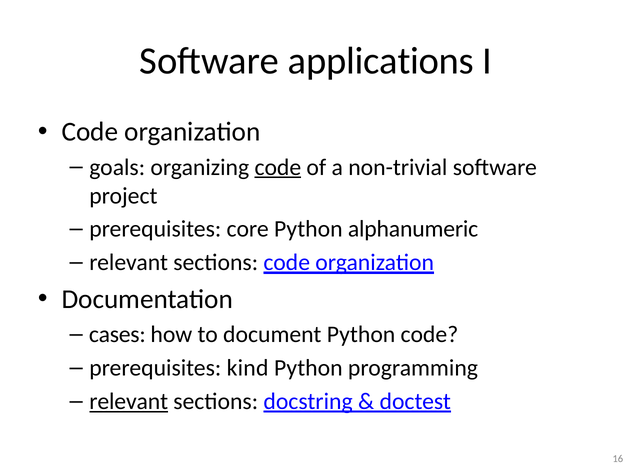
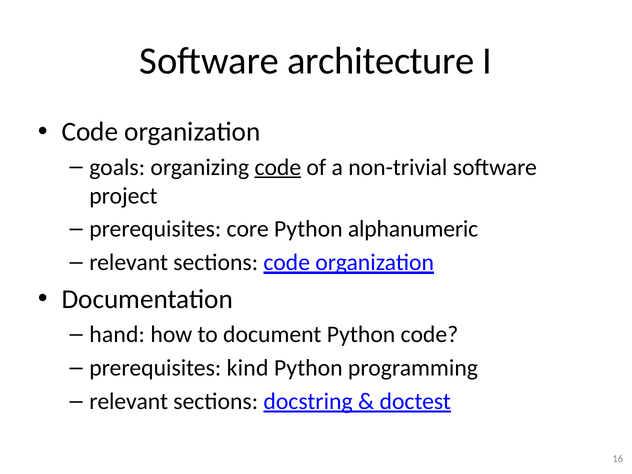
applications: applications -> architecture (381, 61)
cases: cases -> hand (117, 335)
relevant underline: present -> none (129, 401)
